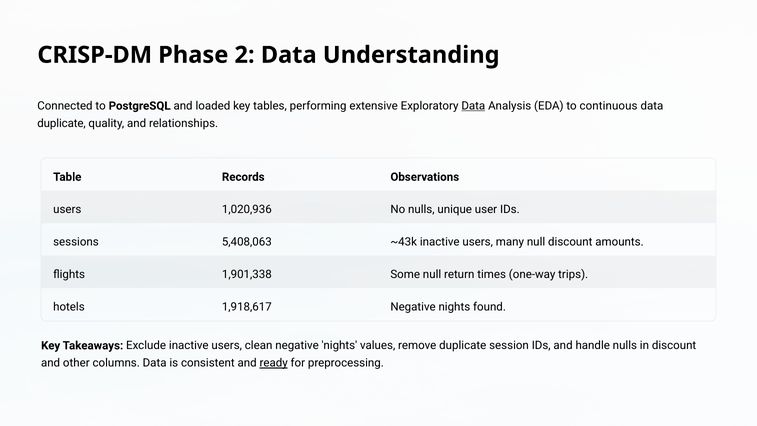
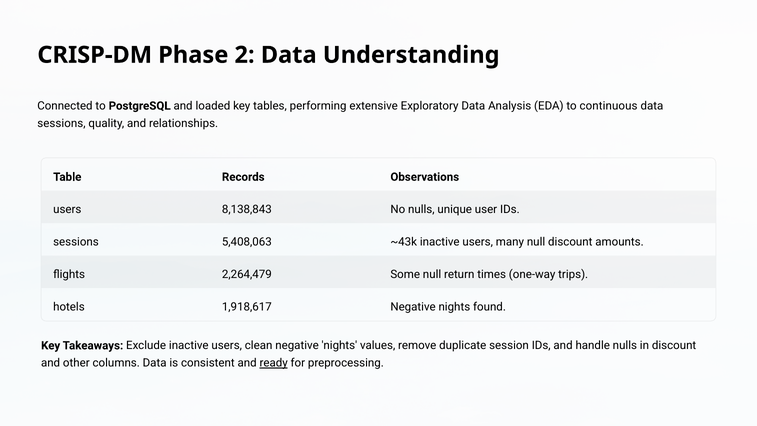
Data underline: present -> none (473, 106)
duplicate: duplicate -> sessions (61, 123)
1,020,936: 1,020,936 -> 8,138,843 (247, 209)
1,901,338: 1,901,338 -> 2,264,479 (247, 274)
